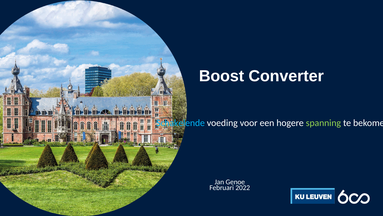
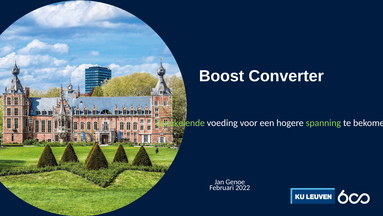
Schakelende colour: light blue -> light green (180, 123)
